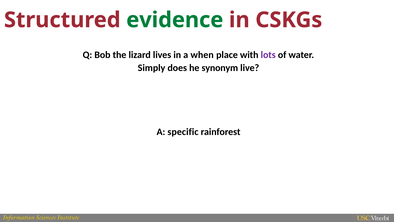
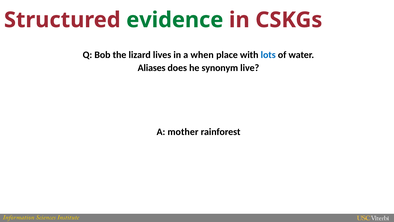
lots colour: purple -> blue (268, 55)
Simply: Simply -> Aliases (152, 68)
specific: specific -> mother (183, 132)
